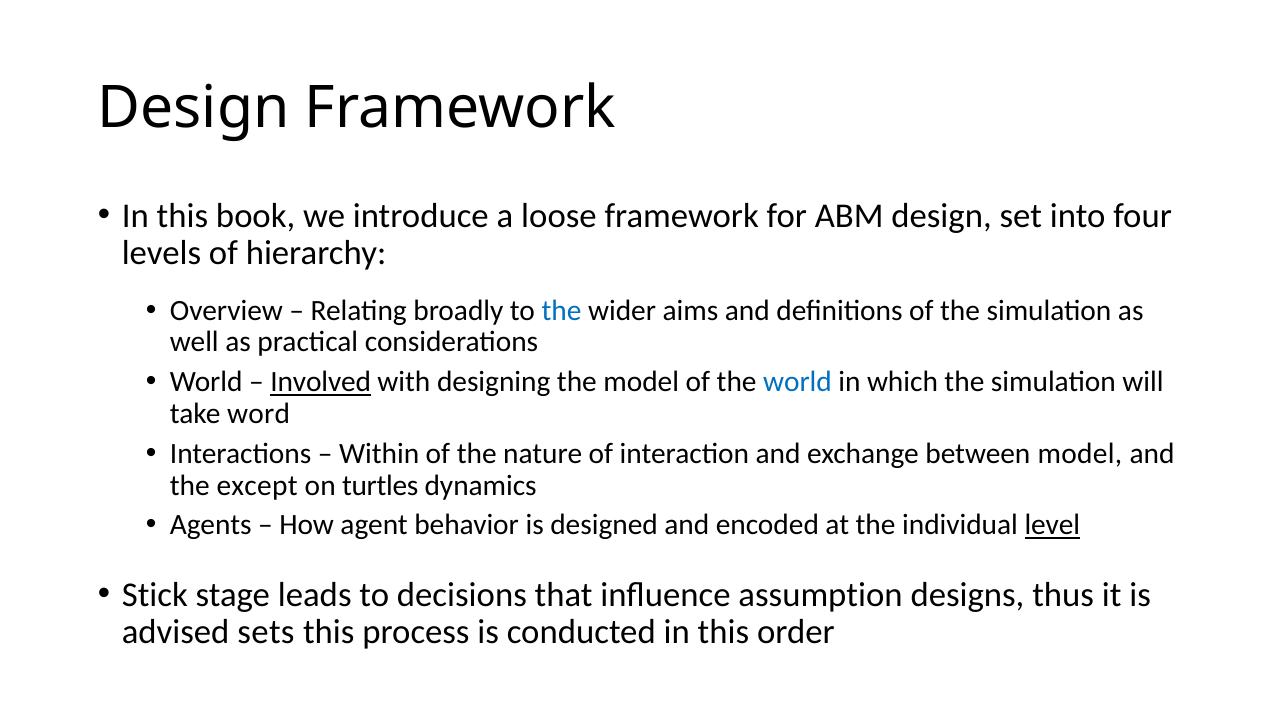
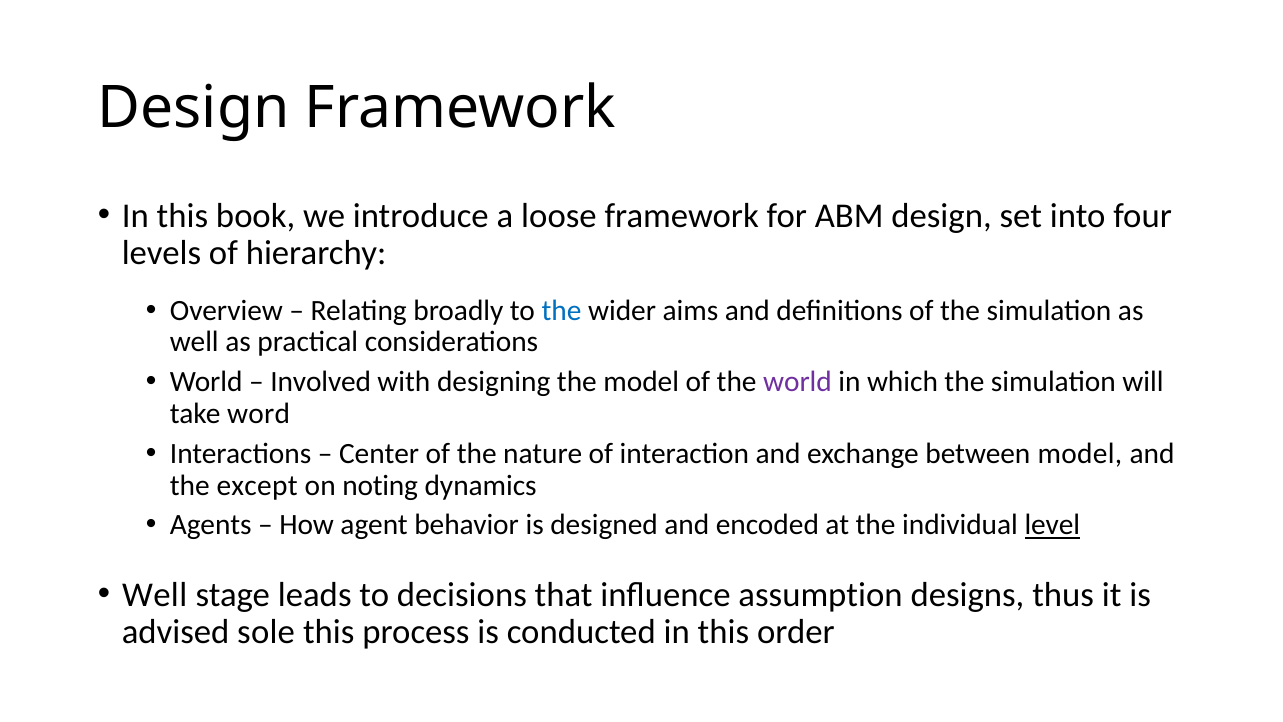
Involved underline: present -> none (321, 382)
world colour: blue -> purple (797, 382)
Within: Within -> Center (379, 453)
turtles: turtles -> noting (380, 485)
Stick: Stick -> Well (155, 594)
sets: sets -> sole (266, 632)
